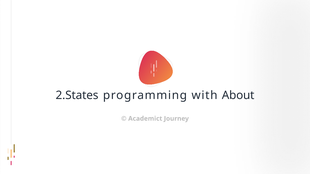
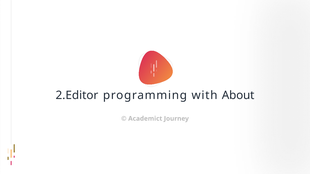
2.States: 2.States -> 2.Editor (77, 96)
